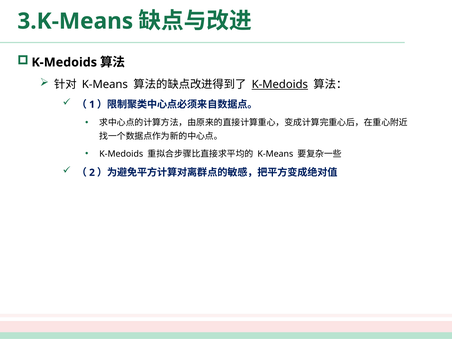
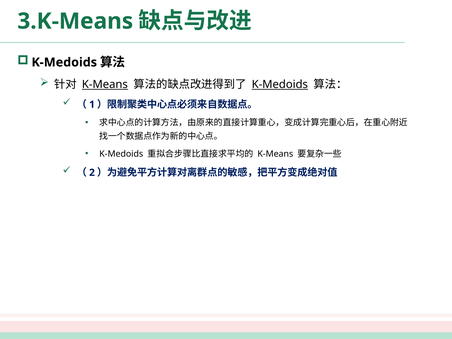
K-Means underline: none -> present (105, 84)
